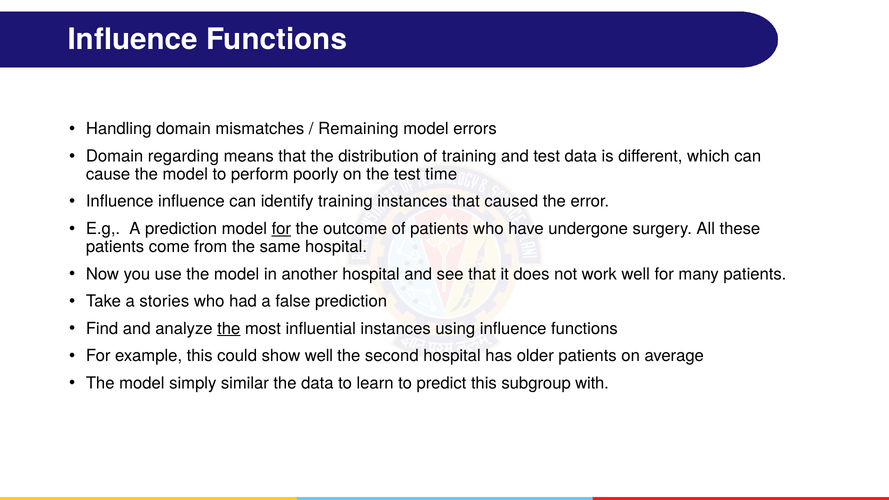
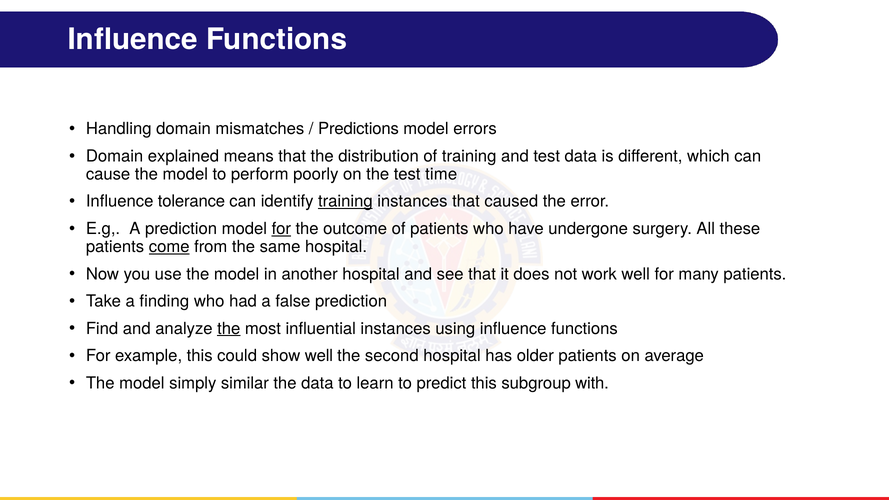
Remaining: Remaining -> Predictions (359, 129)
regarding: regarding -> explained (183, 156)
Influence influence: influence -> tolerance (191, 201)
training underline: none -> present (345, 201)
come underline: none -> present (169, 247)
stories: stories -> finding (164, 301)
